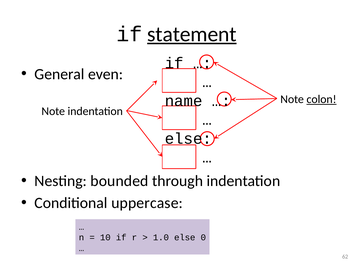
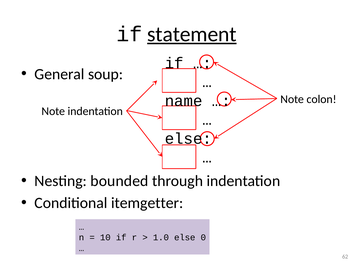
even: even -> soup (105, 74)
colon underline: present -> none (321, 99)
uppercase: uppercase -> itemgetter (147, 203)
